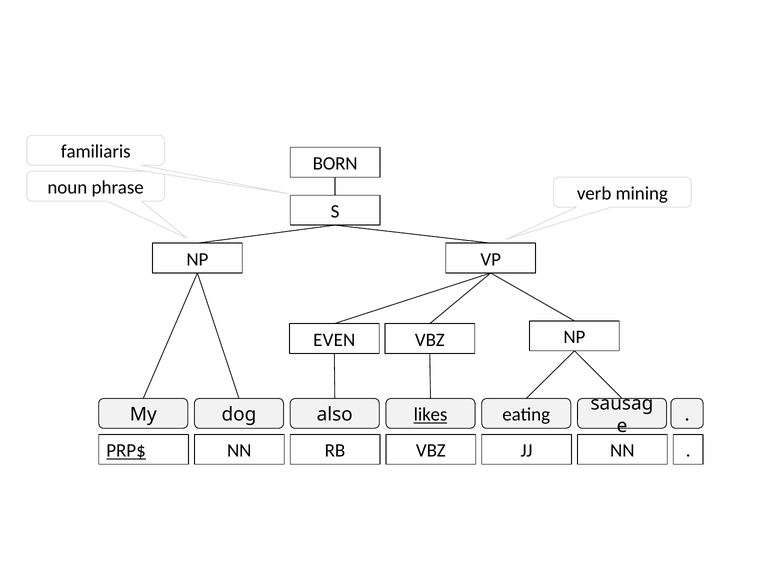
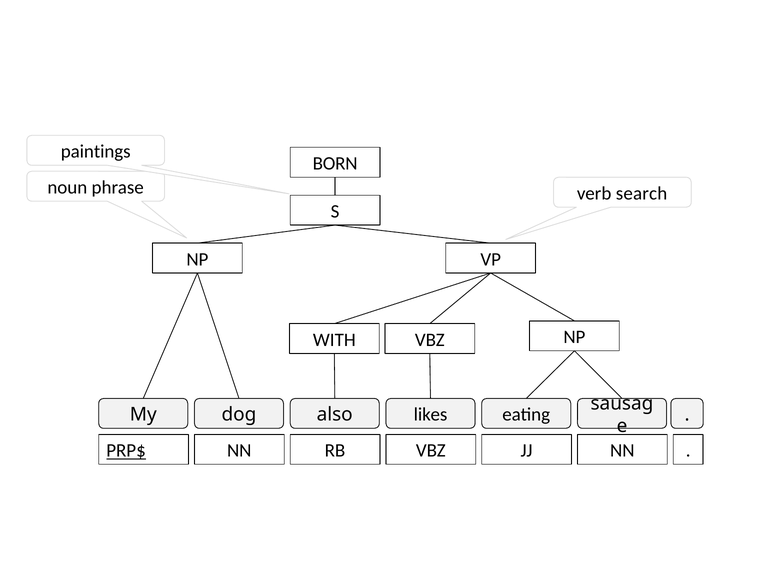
familiaris: familiaris -> paintings (96, 152)
mining: mining -> search (642, 194)
EVEN: EVEN -> WITH (334, 340)
likes underline: present -> none (431, 415)
